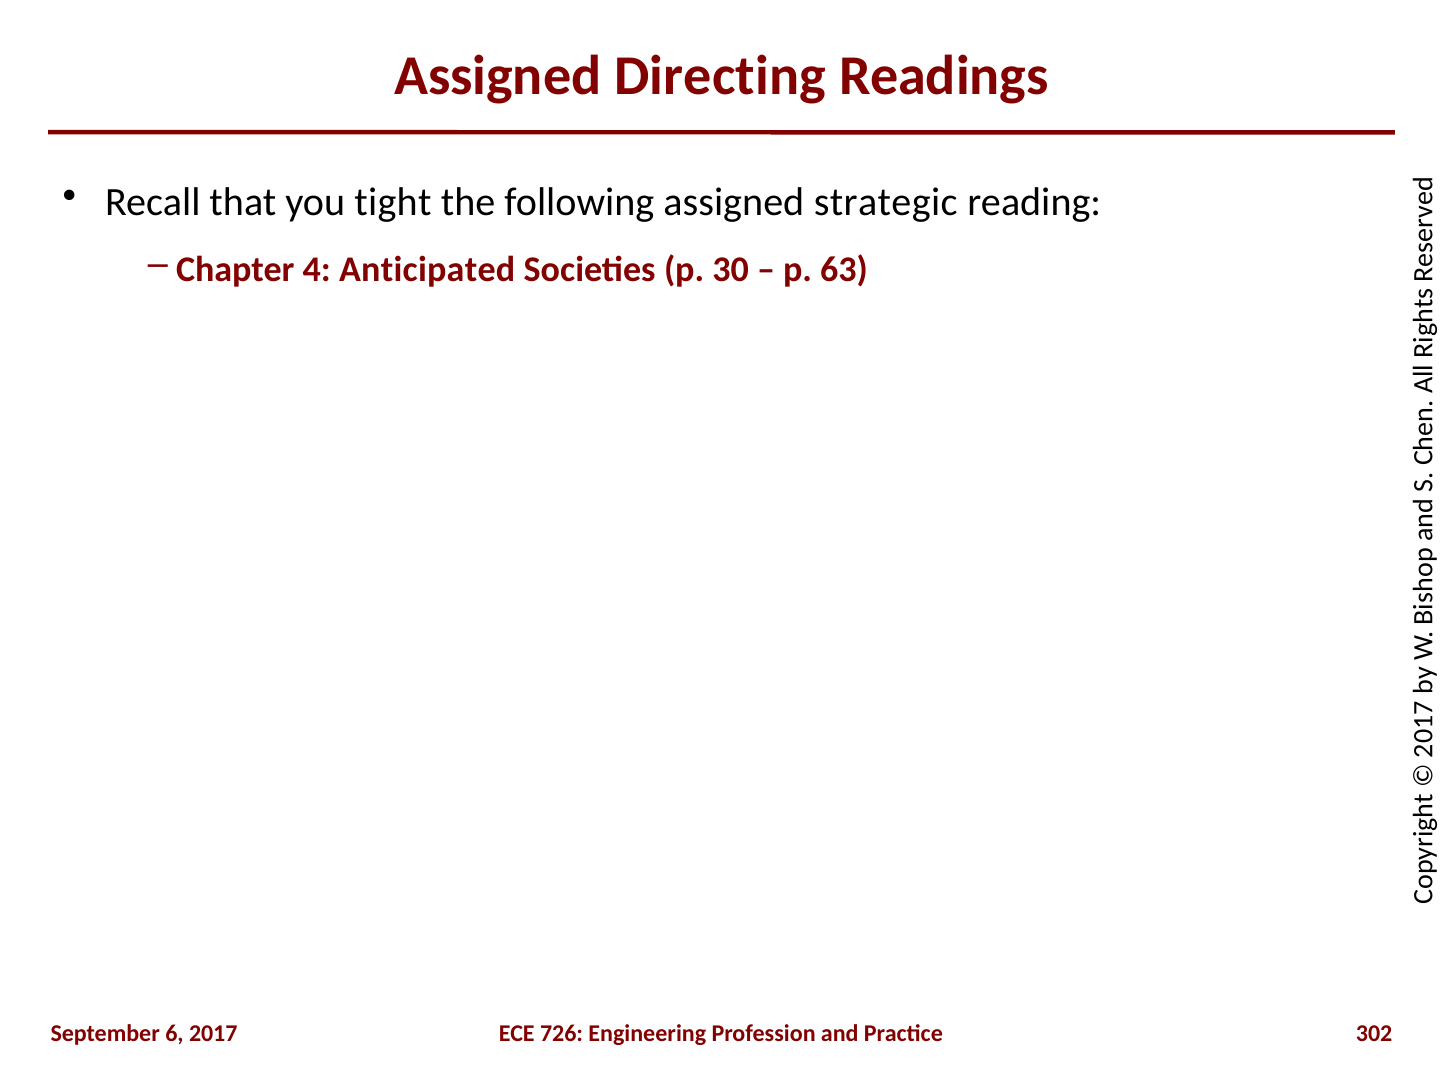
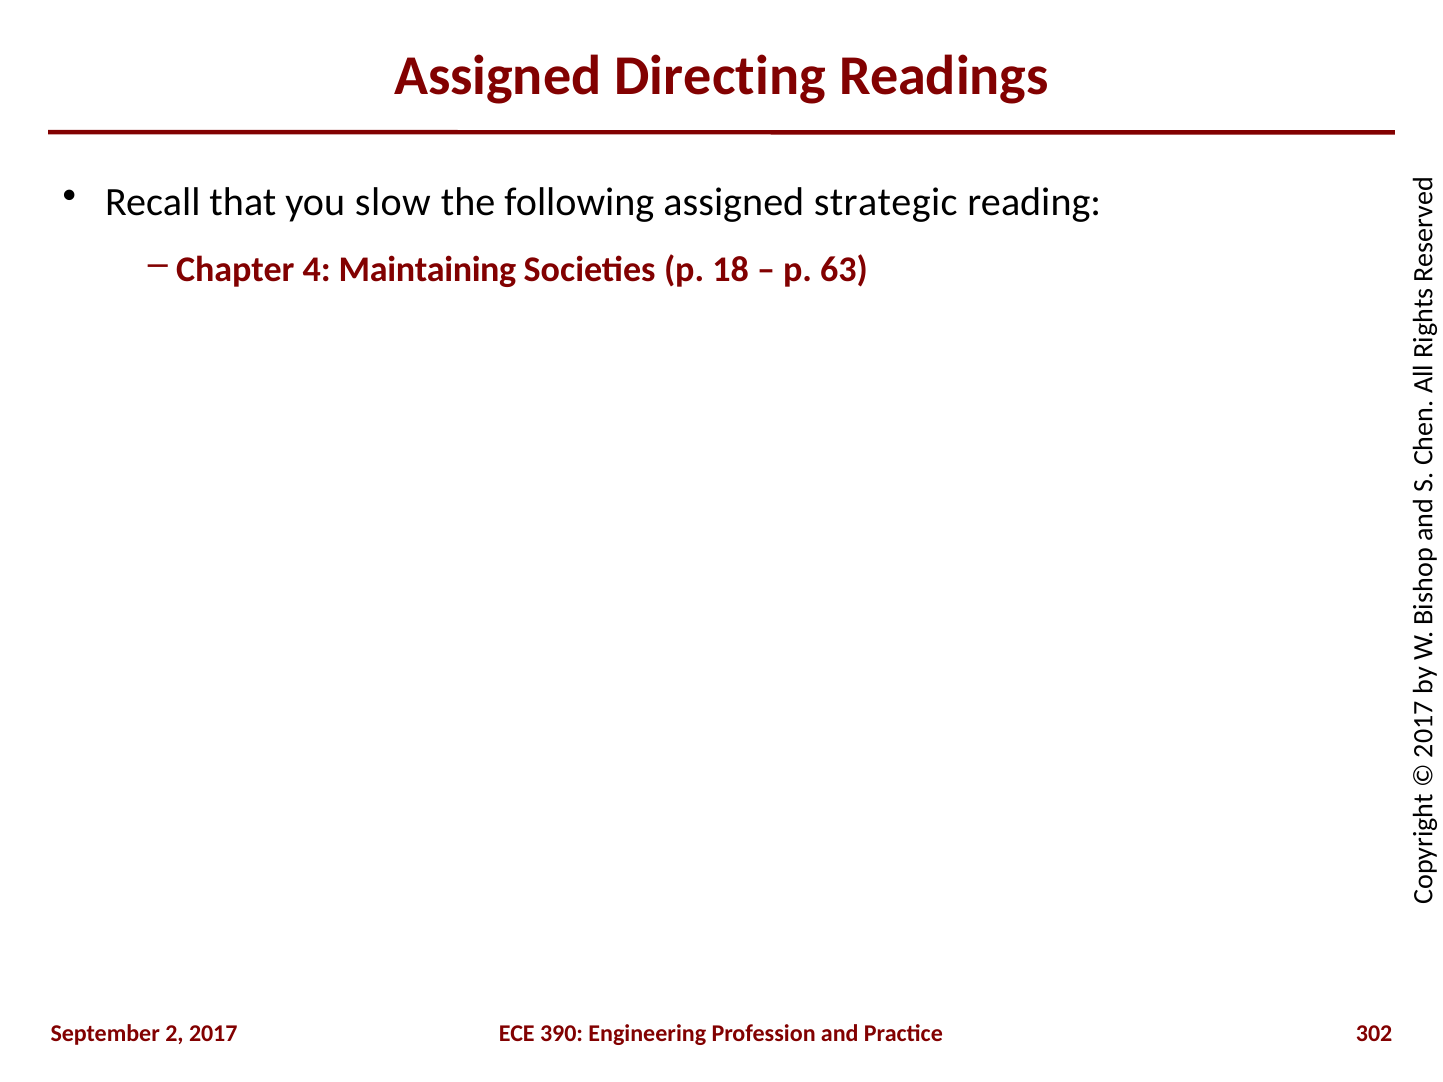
tight: tight -> slow (393, 202)
Anticipated: Anticipated -> Maintaining (428, 270)
30: 30 -> 18 (731, 270)
September 6: 6 -> 2 (174, 1033)
726: 726 -> 390 (562, 1033)
